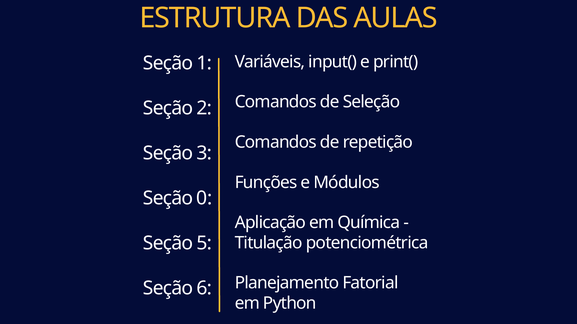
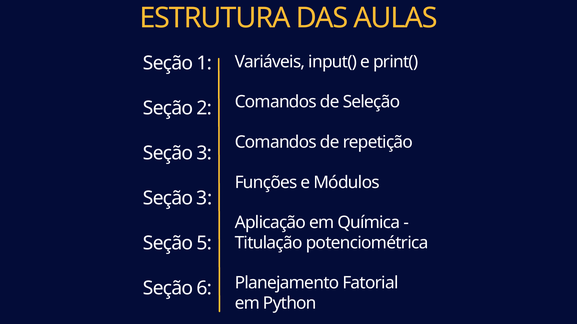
0: 0 -> 3 (204, 198)
